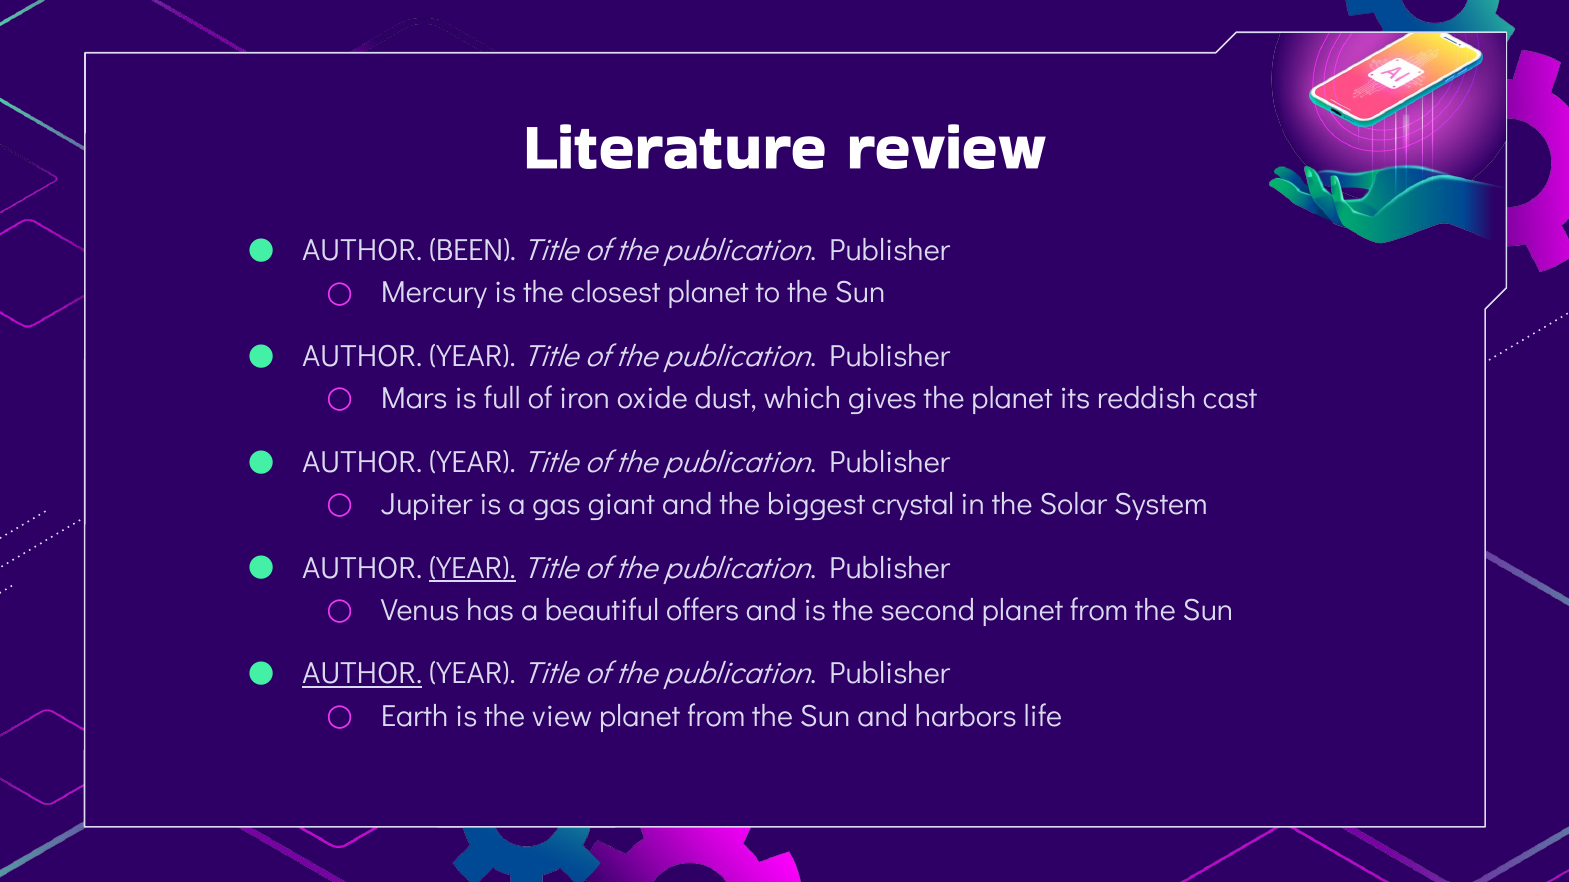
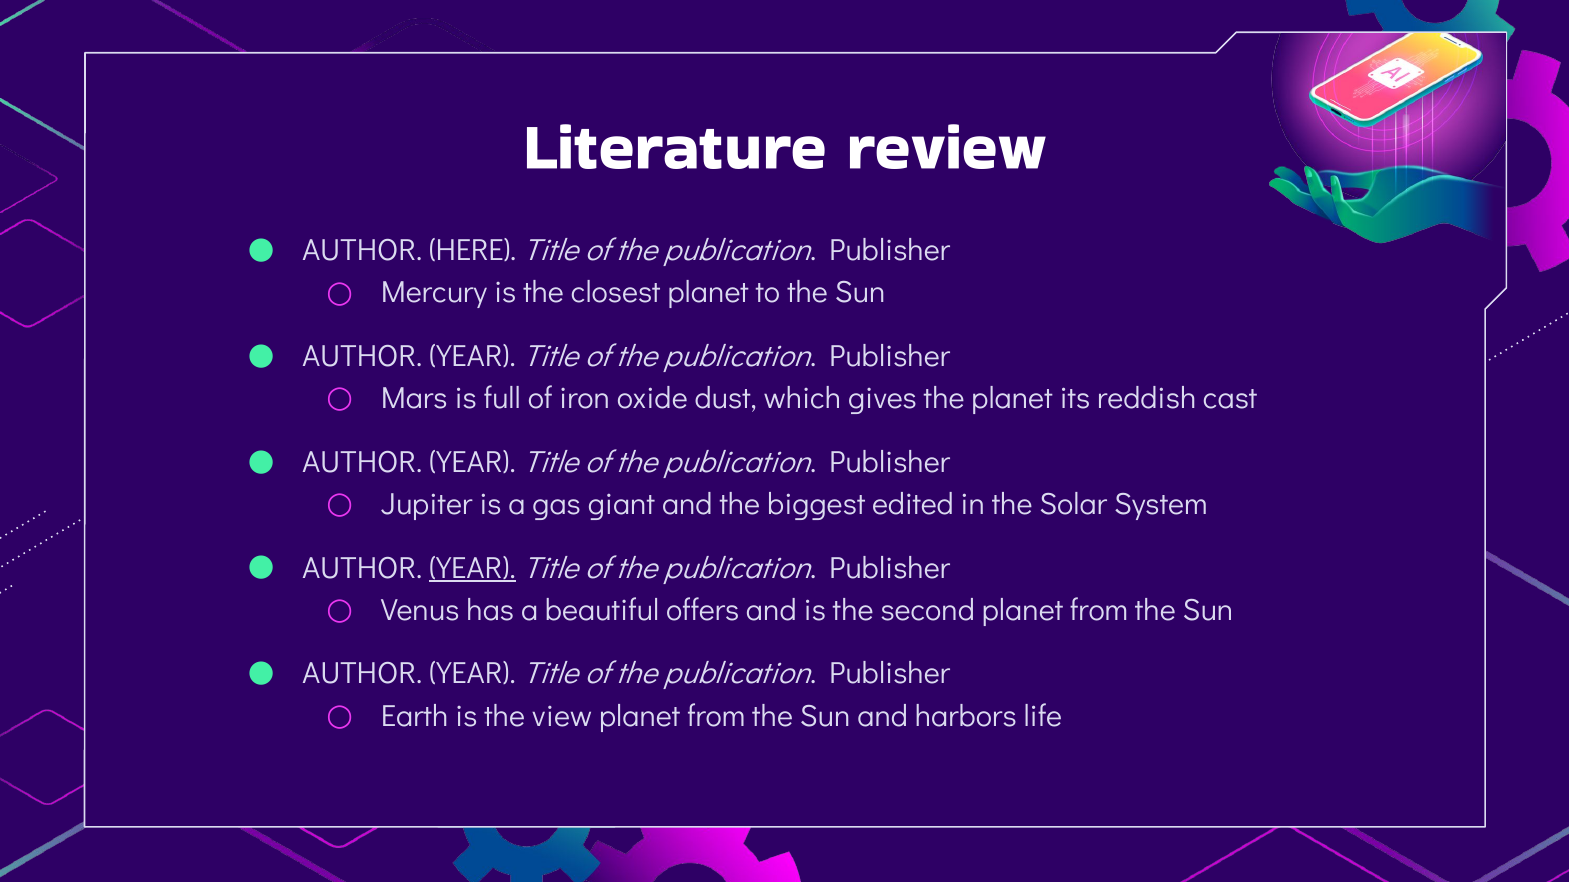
BEEN: BEEN -> HERE (473, 251)
crystal: crystal -> edited (913, 505)
AUTHOR underline: present -> none (362, 674)
